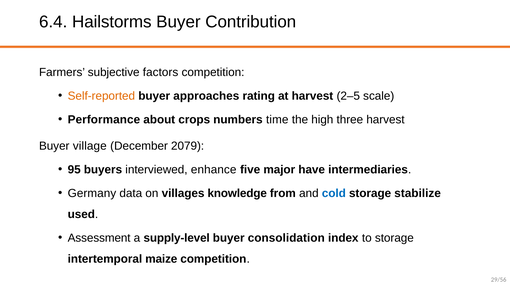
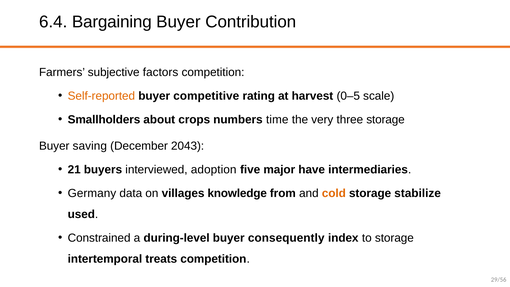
Hailstorms: Hailstorms -> Bargaining (112, 22)
approaches: approaches -> competitive (206, 96)
2–5: 2–5 -> 0–5 (348, 96)
Performance: Performance -> Smallholders (104, 120)
high: high -> very (322, 120)
three harvest: harvest -> storage (386, 120)
village: village -> saving (90, 146)
2079: 2079 -> 2043 (188, 146)
95: 95 -> 21 (74, 170)
enhance: enhance -> adoption (214, 170)
cold colour: blue -> orange (334, 193)
Assessment: Assessment -> Constrained (99, 238)
supply-level: supply-level -> during-level (177, 238)
consolidation: consolidation -> consequently (286, 238)
maize: maize -> treats (161, 259)
